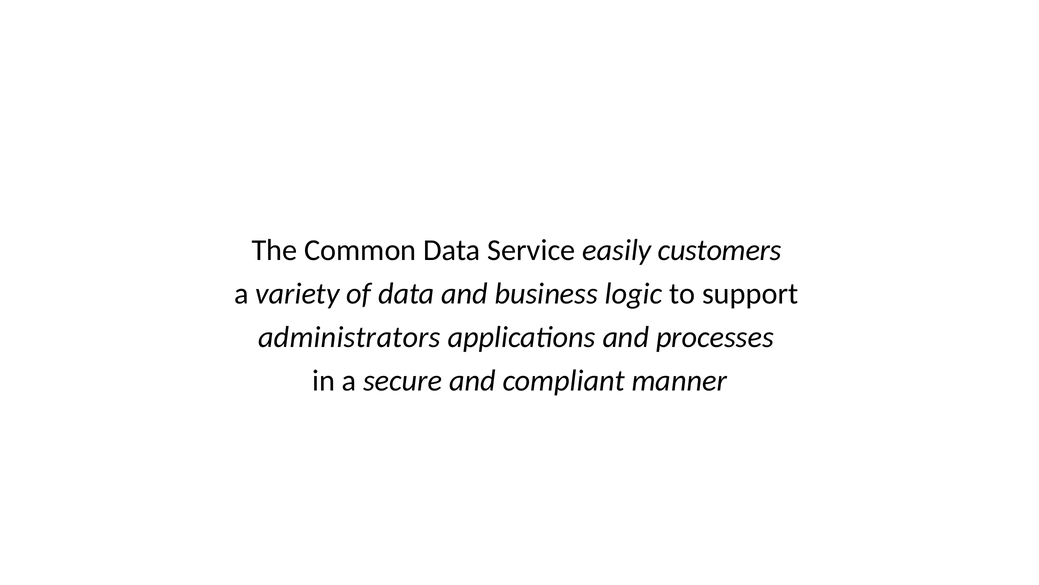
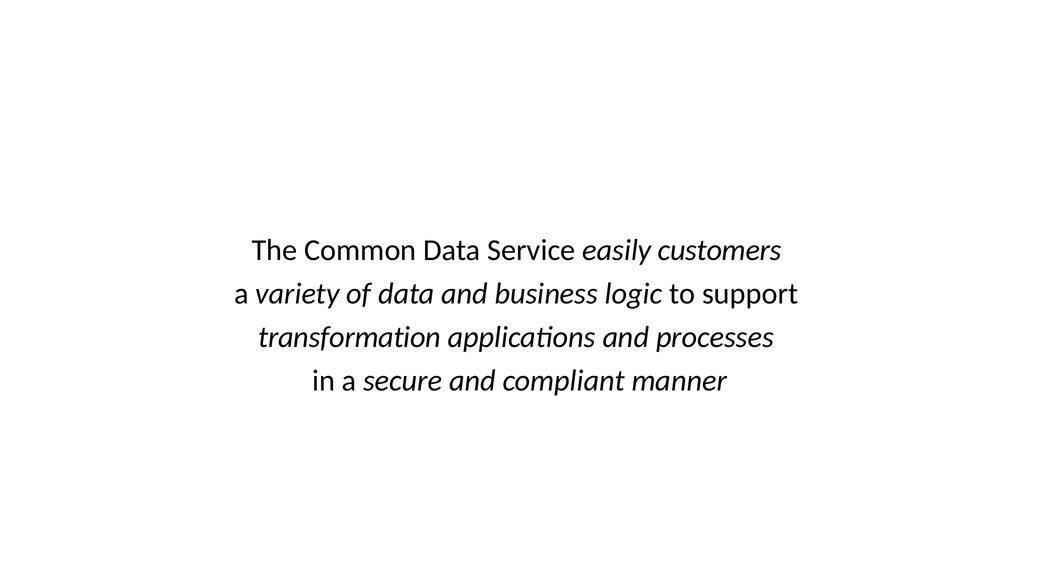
administrators: administrators -> transformation (350, 337)
